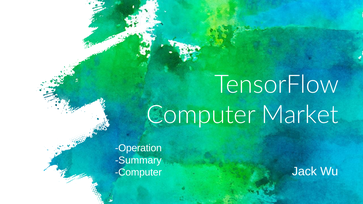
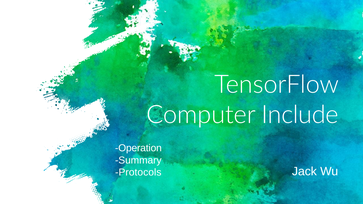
Market: Market -> Include (300, 115)
Computer: Computer -> Protocols (138, 173)
